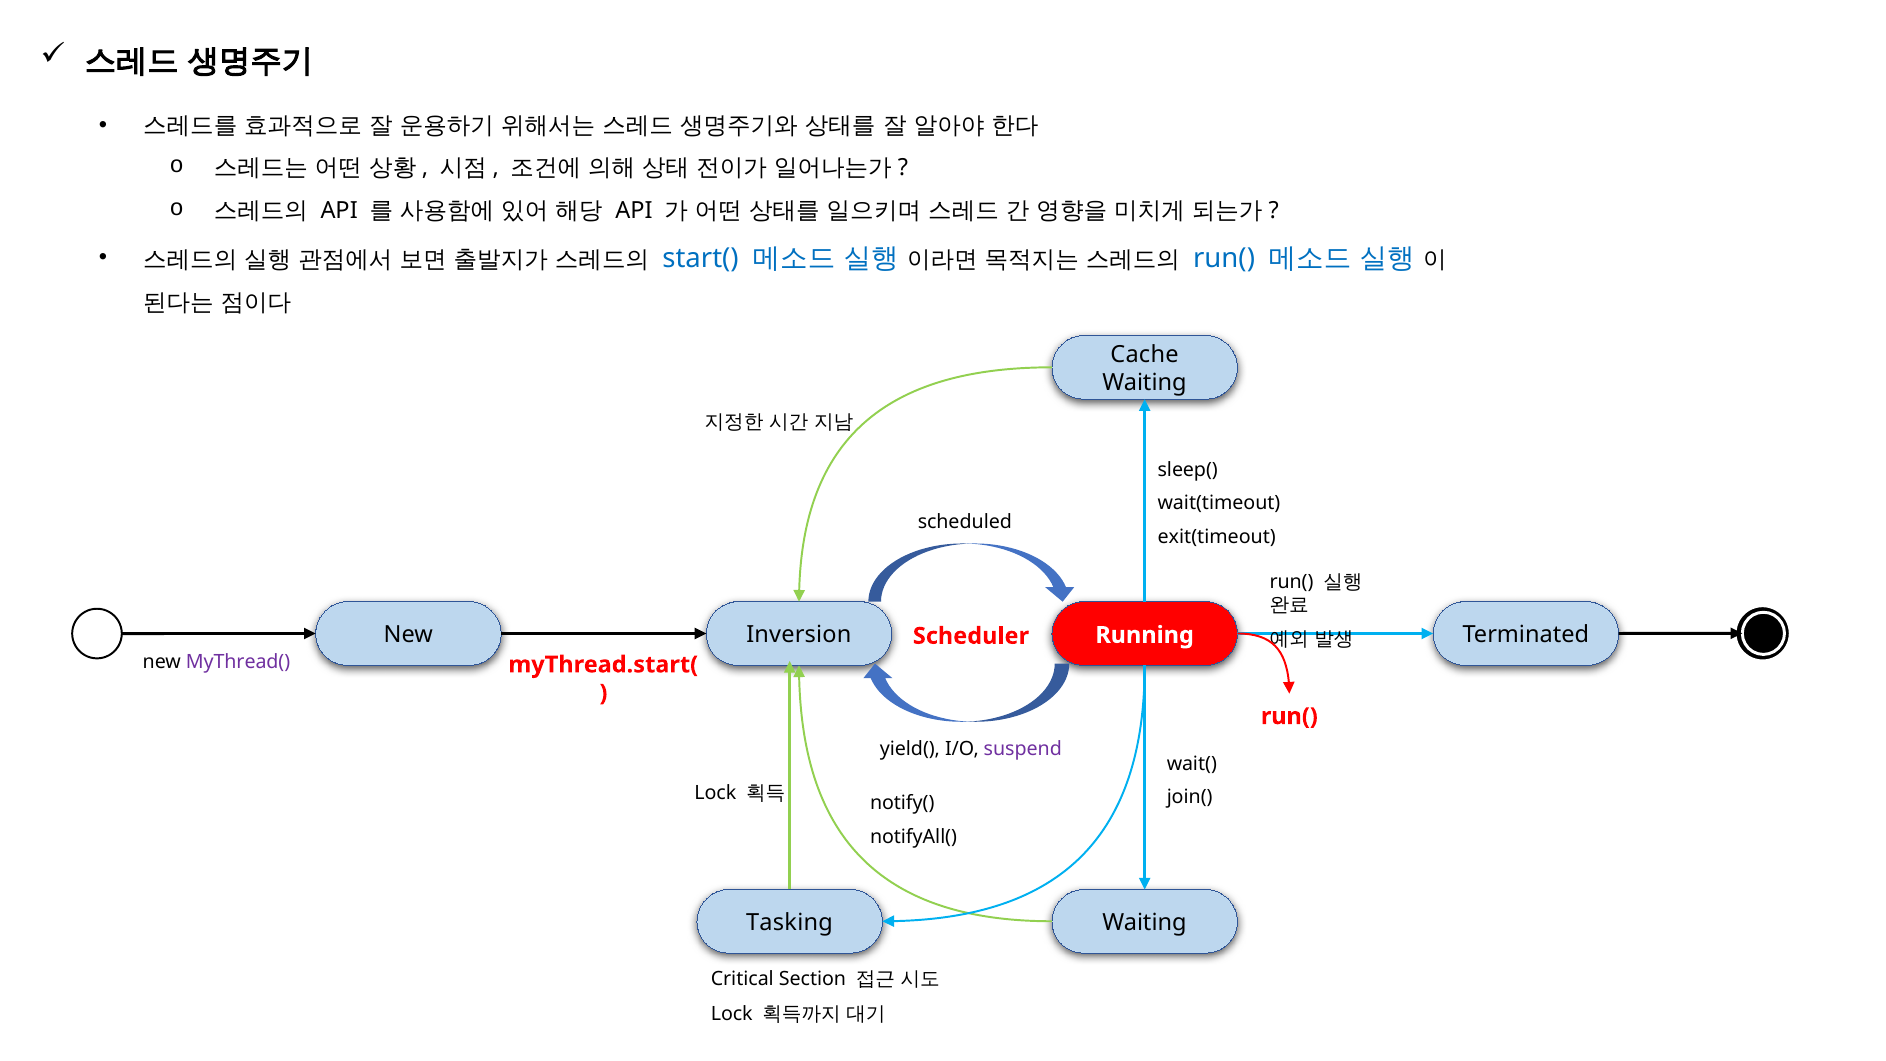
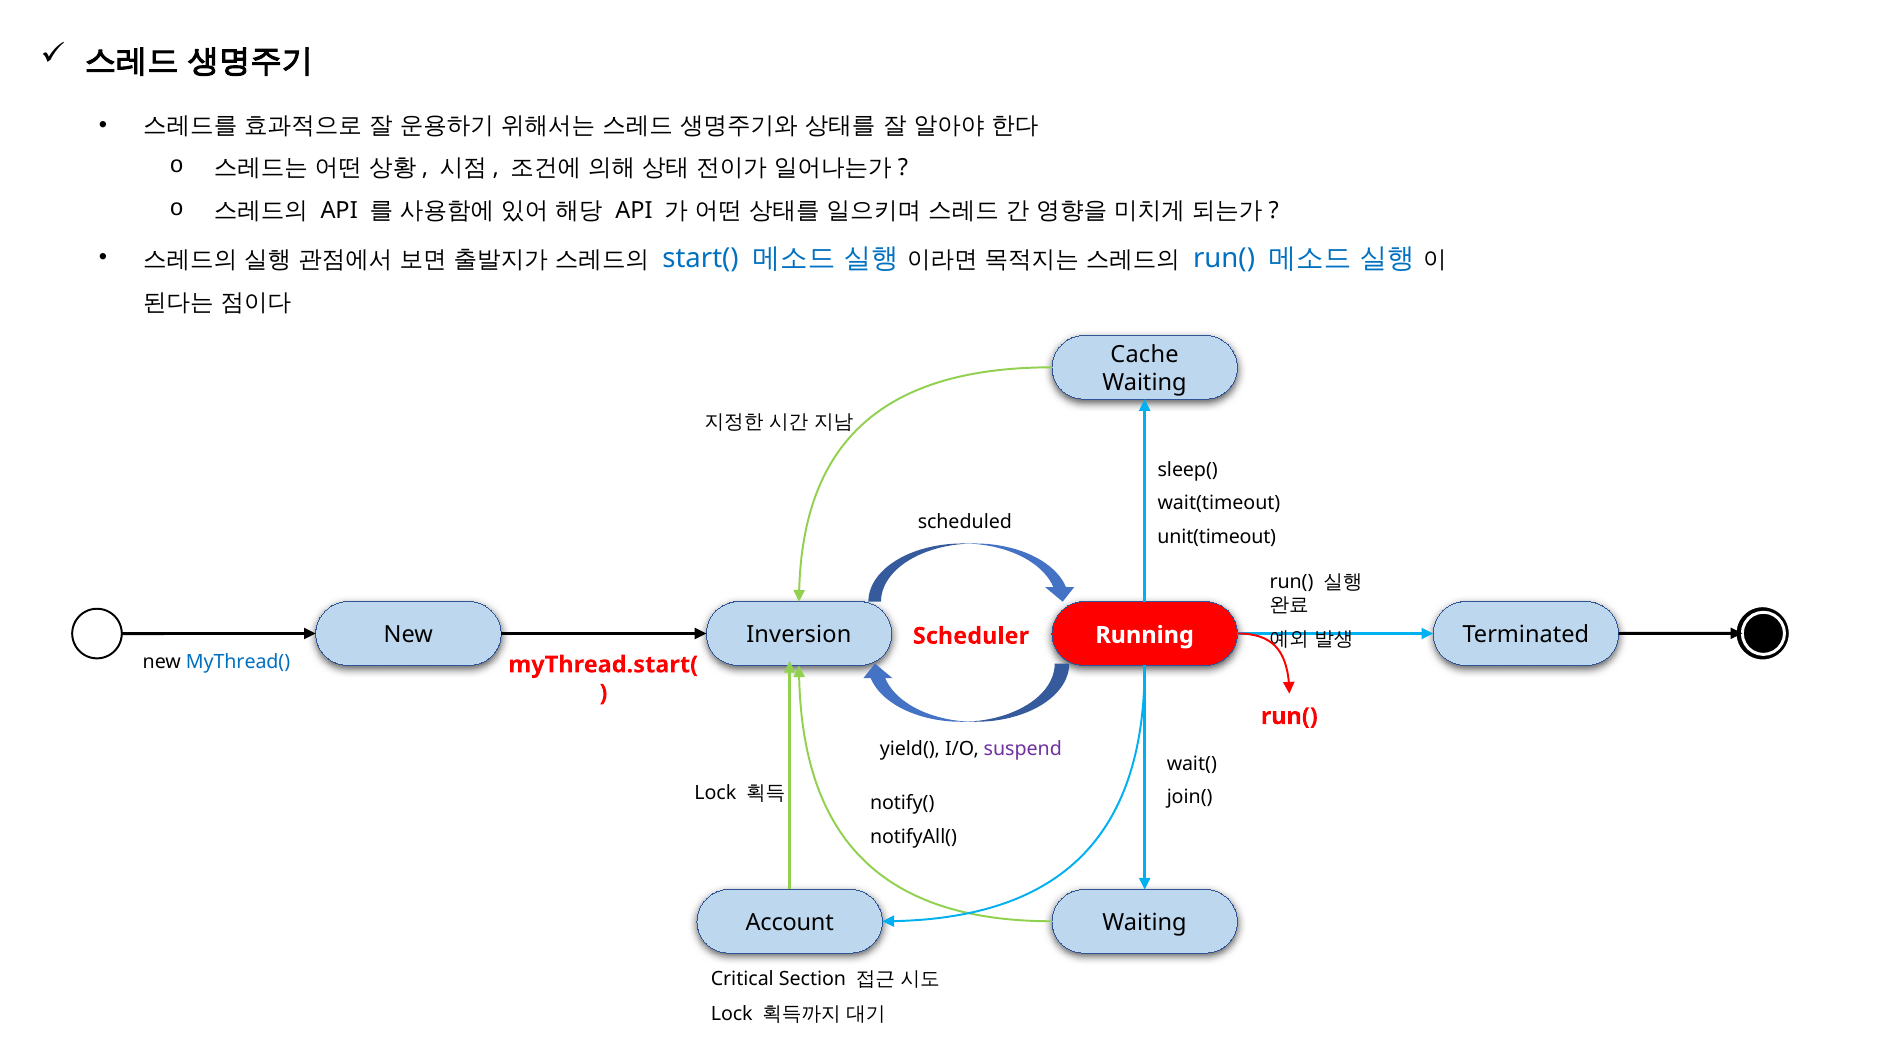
exit(timeout: exit(timeout -> unit(timeout (1217, 537)
MyThread( colour: purple -> blue (238, 662)
Tasking: Tasking -> Account (790, 923)
